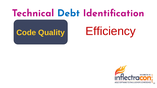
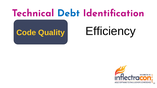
Efficiency colour: red -> black (111, 31)
